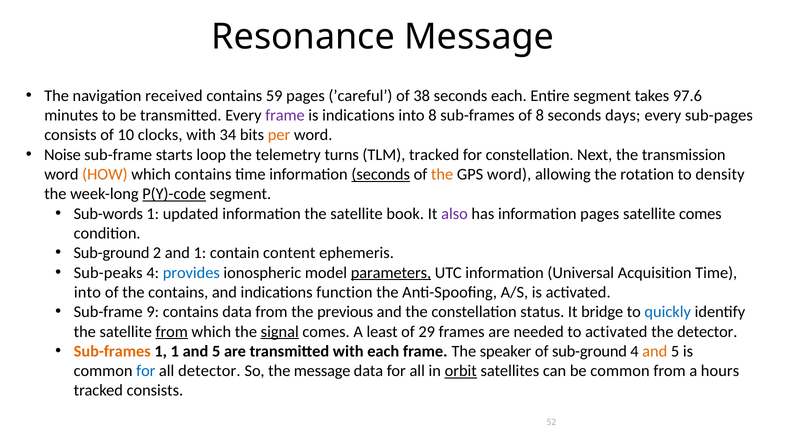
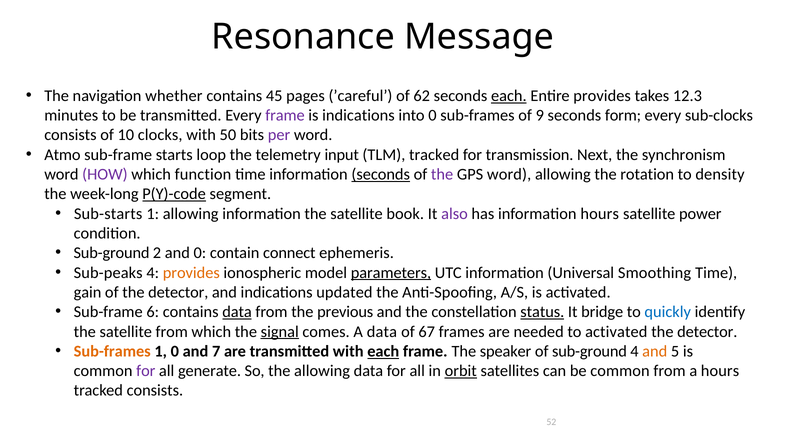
received: received -> whether (174, 96)
59: 59 -> 45 (274, 96)
38: 38 -> 62 (422, 96)
each underline: none -> present (509, 96)
Entire segment: segment -> provides (602, 96)
97.6: 97.6 -> 12.3 (687, 96)
into 8: 8 -> 0 (432, 115)
of 8: 8 -> 9 (540, 115)
days: days -> form (623, 115)
sub-pages: sub-pages -> sub-clocks (719, 115)
34: 34 -> 50 (228, 135)
per colour: orange -> purple (279, 135)
Noise: Noise -> Atmo (62, 155)
turns: turns -> input (342, 155)
for constellation: constellation -> transmission (530, 155)
transmission: transmission -> synchronism (684, 155)
HOW colour: orange -> purple (105, 174)
which contains: contains -> function (203, 174)
the colour: orange -> purple (442, 174)
Sub-words: Sub-words -> Sub-starts (108, 213)
1 updated: updated -> allowing (191, 213)
information pages: pages -> hours (600, 213)
satellite comes: comes -> power (700, 213)
and 1: 1 -> 0 (200, 253)
content: content -> connect (289, 253)
provides colour: blue -> orange (191, 272)
Acquisition: Acquisition -> Smoothing (655, 272)
into: into -> gain (88, 292)
of the contains: contains -> detector (178, 292)
function: function -> updated (344, 292)
9: 9 -> 6 (153, 312)
data underline: none -> present (237, 312)
status underline: none -> present (542, 312)
from underline: present -> none (172, 331)
A least: least -> data (382, 331)
29: 29 -> 67 (427, 331)
1 1: 1 -> 0 (175, 351)
5: 5 -> 7 (216, 351)
each underline: none -> present (383, 351)
for colour: blue -> purple (146, 371)
all detector: detector -> generate (210, 371)
the message: message -> allowing (322, 371)
